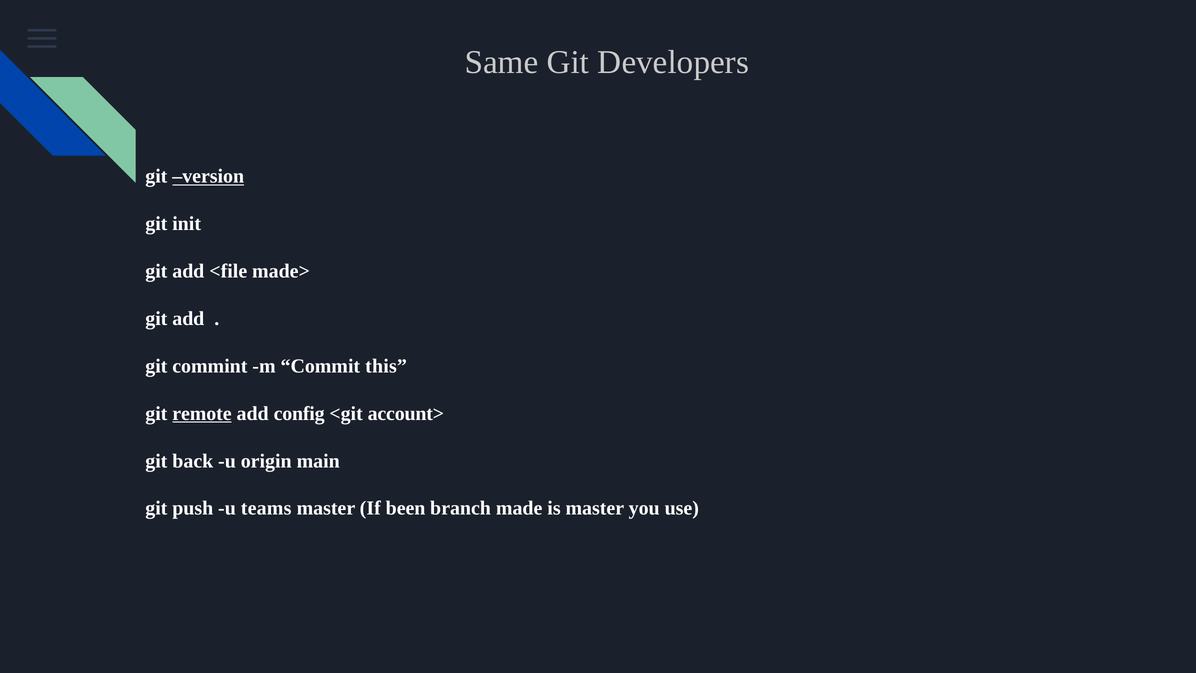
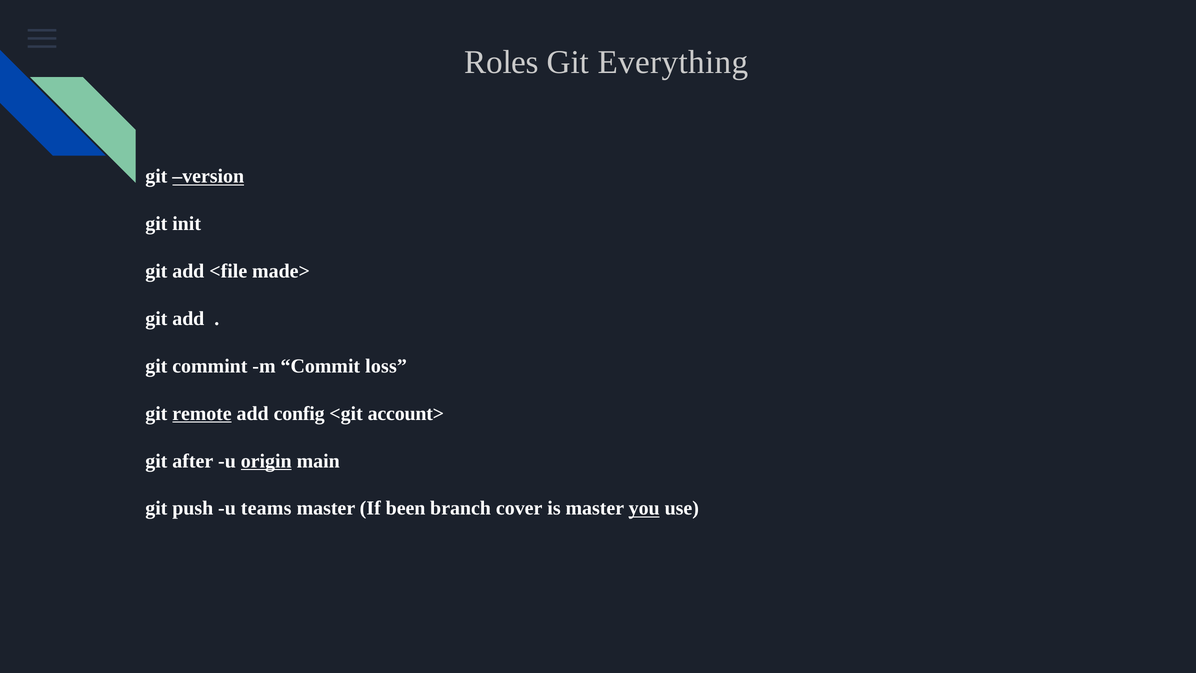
Same: Same -> Roles (502, 62)
Developers: Developers -> Everything (673, 62)
this: this -> loss (386, 366)
back: back -> after (193, 461)
origin underline: none -> present (266, 461)
made: made -> cover (519, 508)
you underline: none -> present (644, 508)
